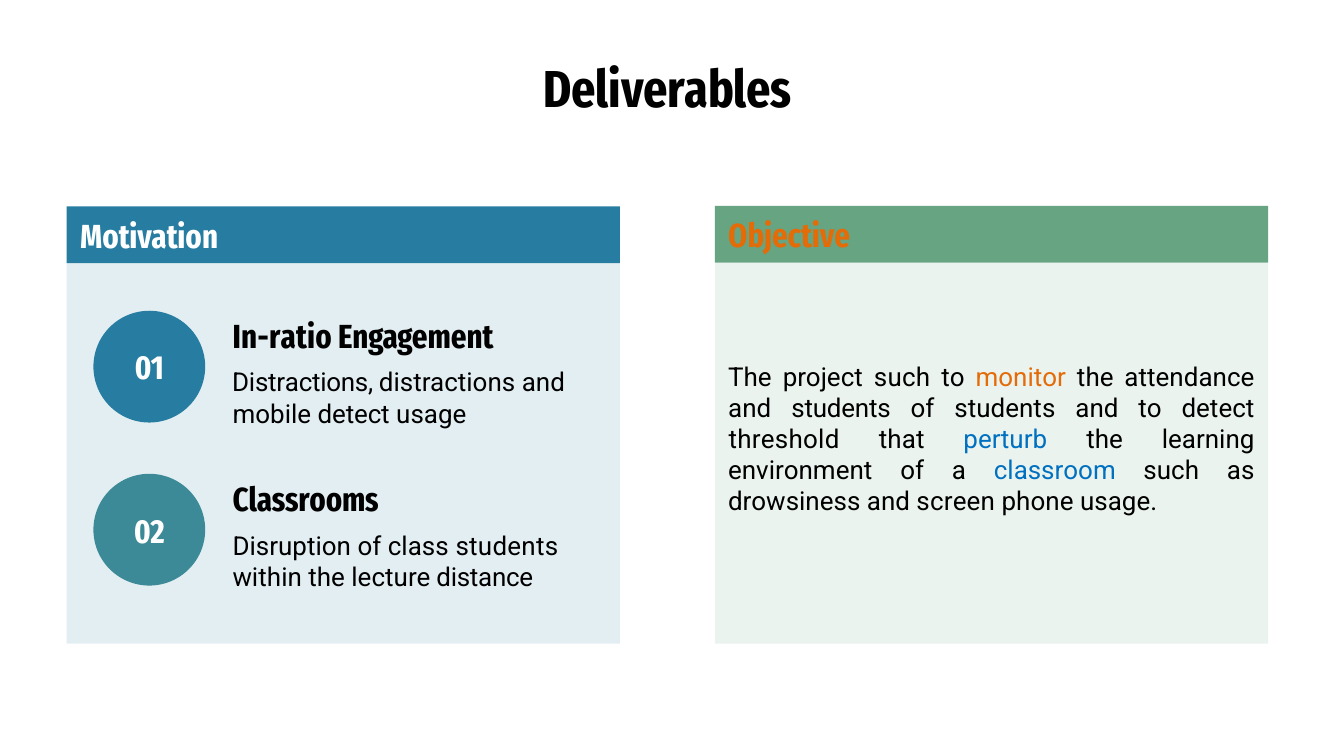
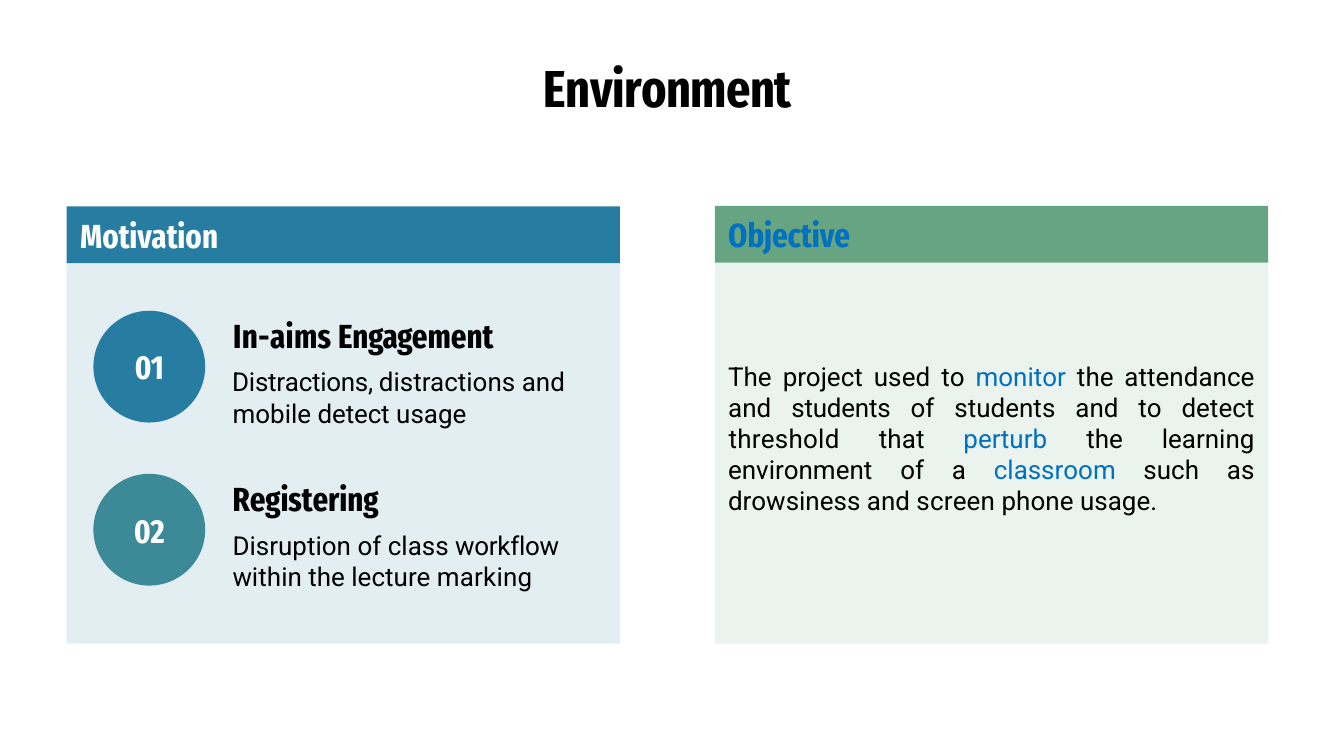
Deliverables: Deliverables -> Environment (668, 91)
Objective colour: orange -> blue (789, 237)
In-ratio: In-ratio -> In-aims (282, 338)
project such: such -> used (902, 378)
monitor colour: orange -> blue (1021, 378)
Classrooms: Classrooms -> Registering (306, 501)
class students: students -> workflow (507, 547)
distance: distance -> marking (485, 578)
